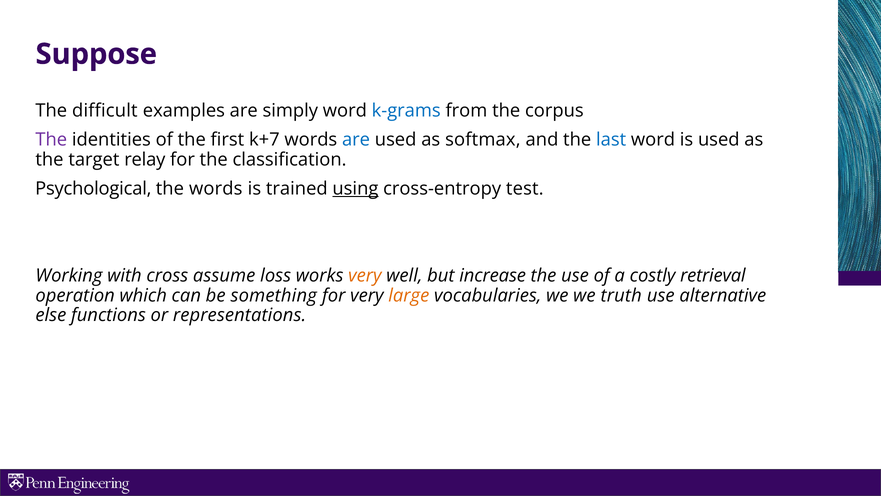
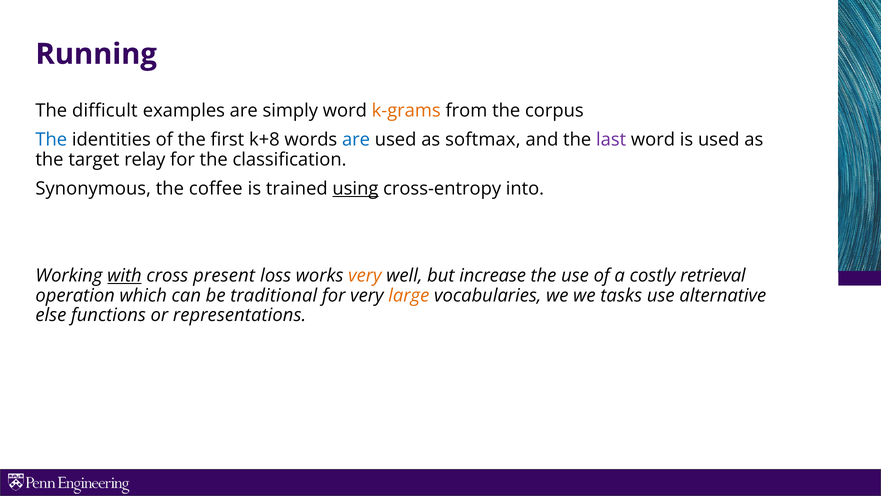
Suppose: Suppose -> Running (96, 54)
k-grams colour: blue -> orange (406, 111)
The colour: purple -> blue (51, 140)
k+7: k+7 -> k+8 (264, 140)
last colour: blue -> purple (611, 140)
Psychological: Psychological -> Synonymous (93, 188)
the words: words -> coffee (216, 188)
test: test -> into (525, 188)
with underline: none -> present (124, 275)
assume: assume -> present (224, 275)
something: something -> traditional (274, 295)
truth: truth -> tasks (621, 295)
